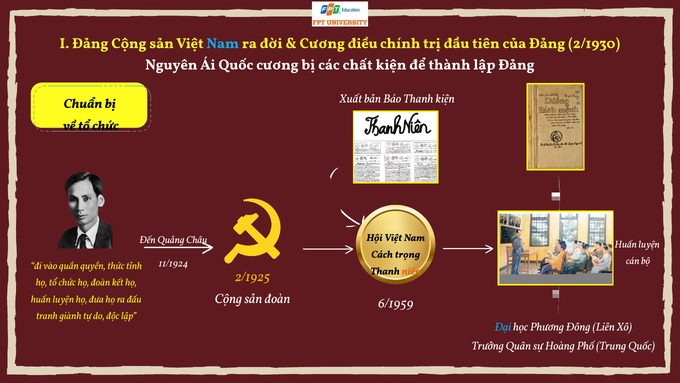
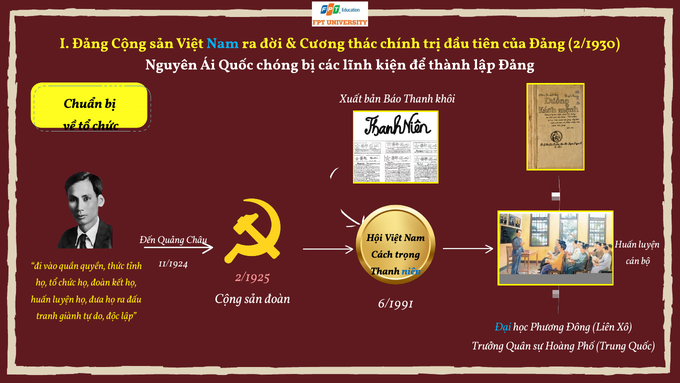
điều: điều -> thác (363, 43)
Quốc cương: cương -> chóng (277, 65)
chất: chất -> lĩnh (358, 65)
Thanh kiện: kiện -> khôi (445, 99)
niên colour: orange -> blue (411, 271)
2/1925 colour: yellow -> pink (253, 276)
6/1959: 6/1959 -> 6/1991 (396, 303)
